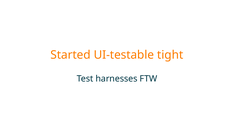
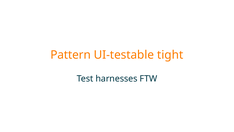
Started: Started -> Pattern (71, 55)
